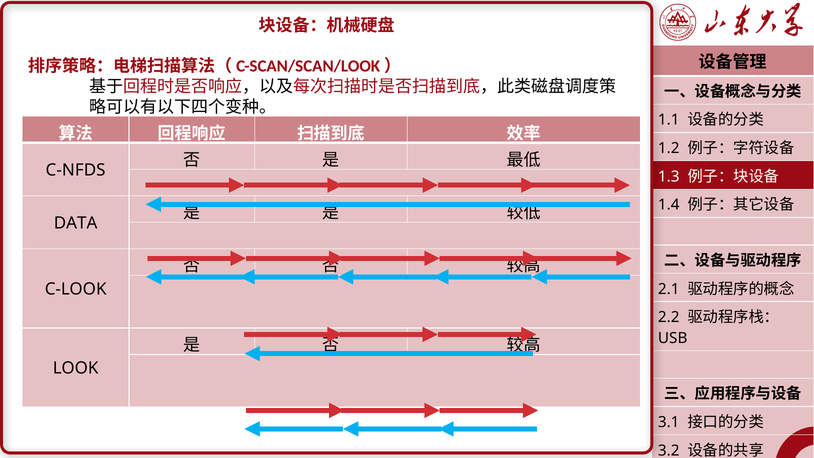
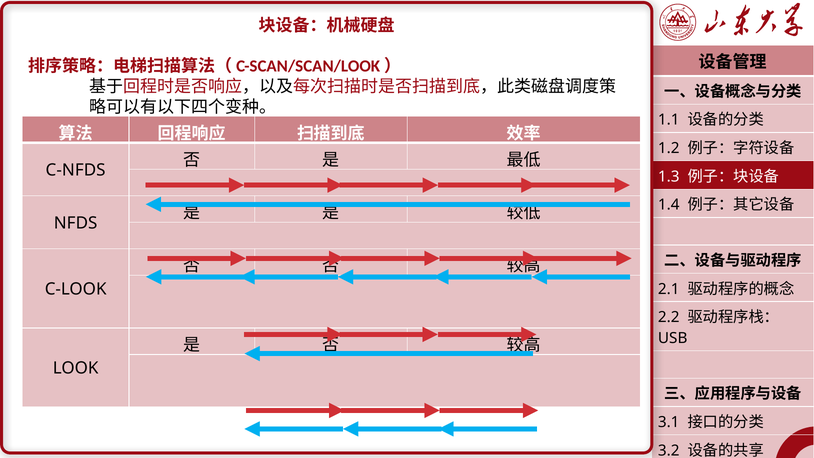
DATA: DATA -> NFDS (76, 223)
